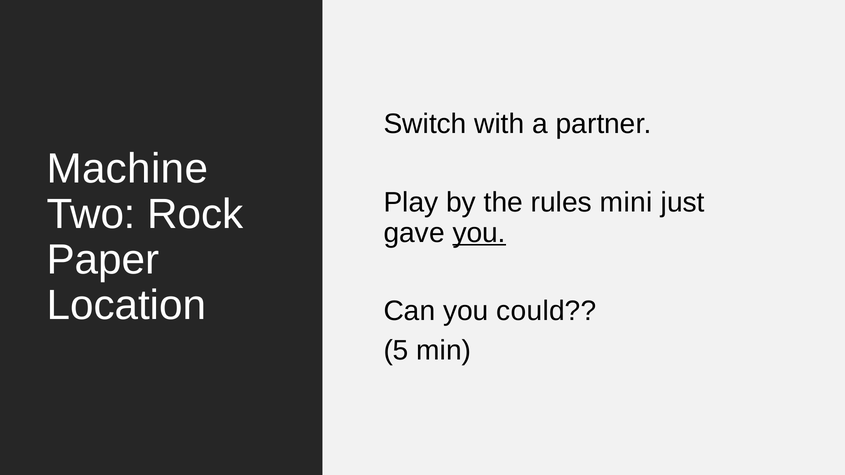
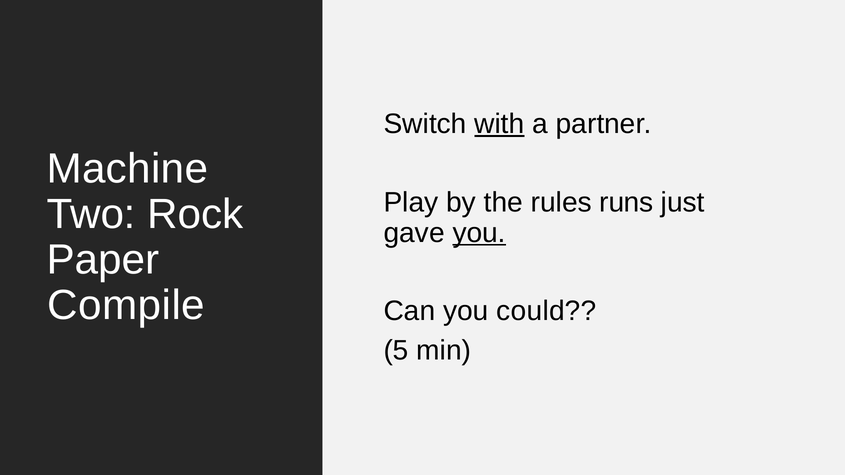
with underline: none -> present (499, 124)
mini: mini -> runs (626, 202)
Location: Location -> Compile (126, 306)
